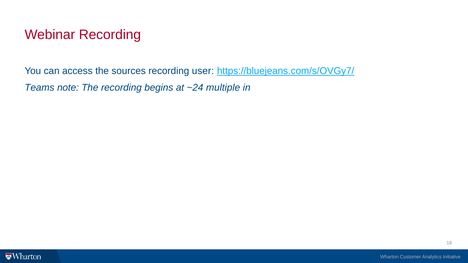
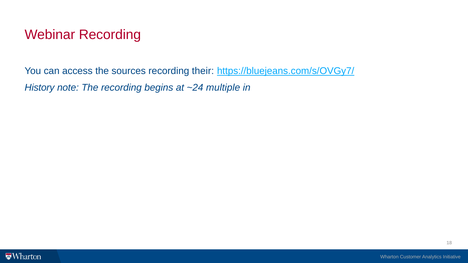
user: user -> their (203, 71)
Teams: Teams -> History (40, 88)
